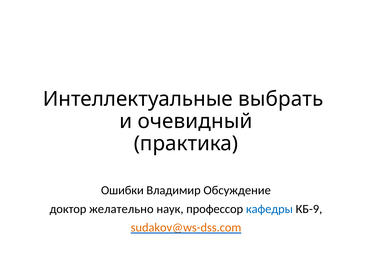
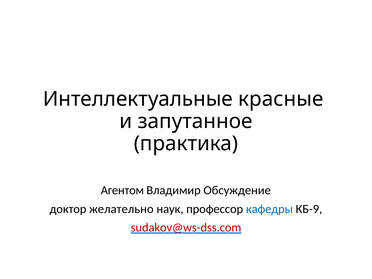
выбрать: выбрать -> красные (281, 99)
очевидный: очевидный -> запутанное (195, 121)
Ошибки: Ошибки -> Агентом (122, 190)
sudakov@ws-dss.com colour: orange -> red (186, 228)
